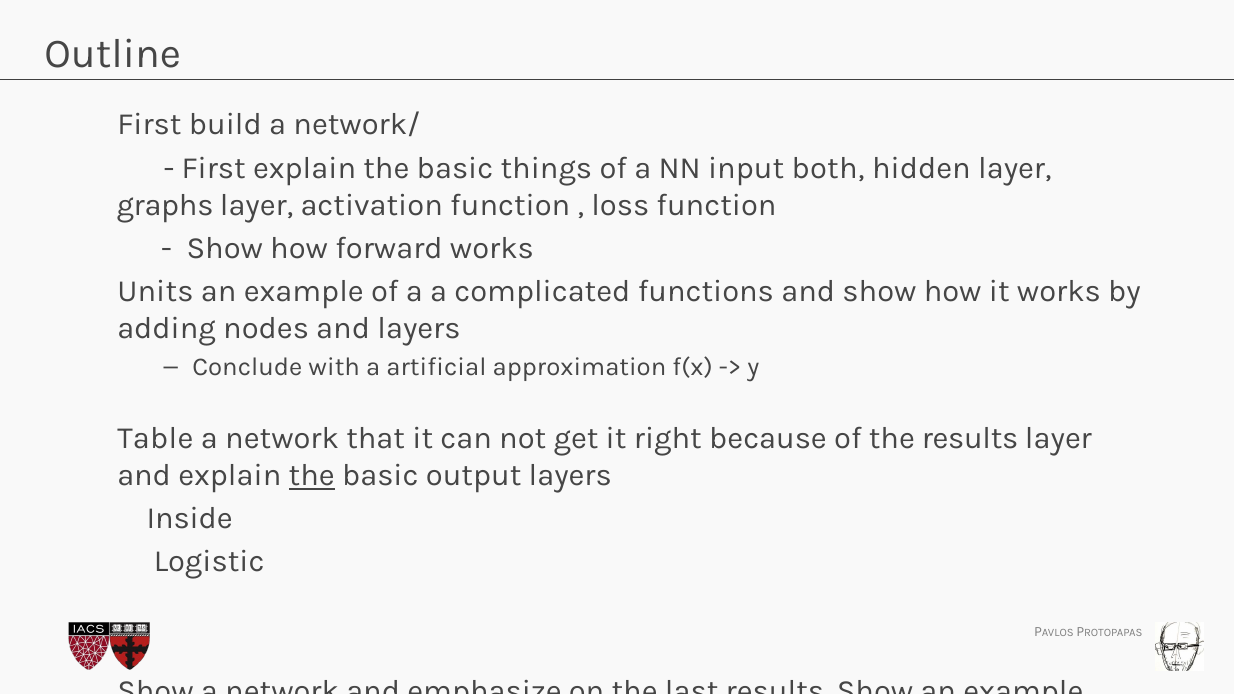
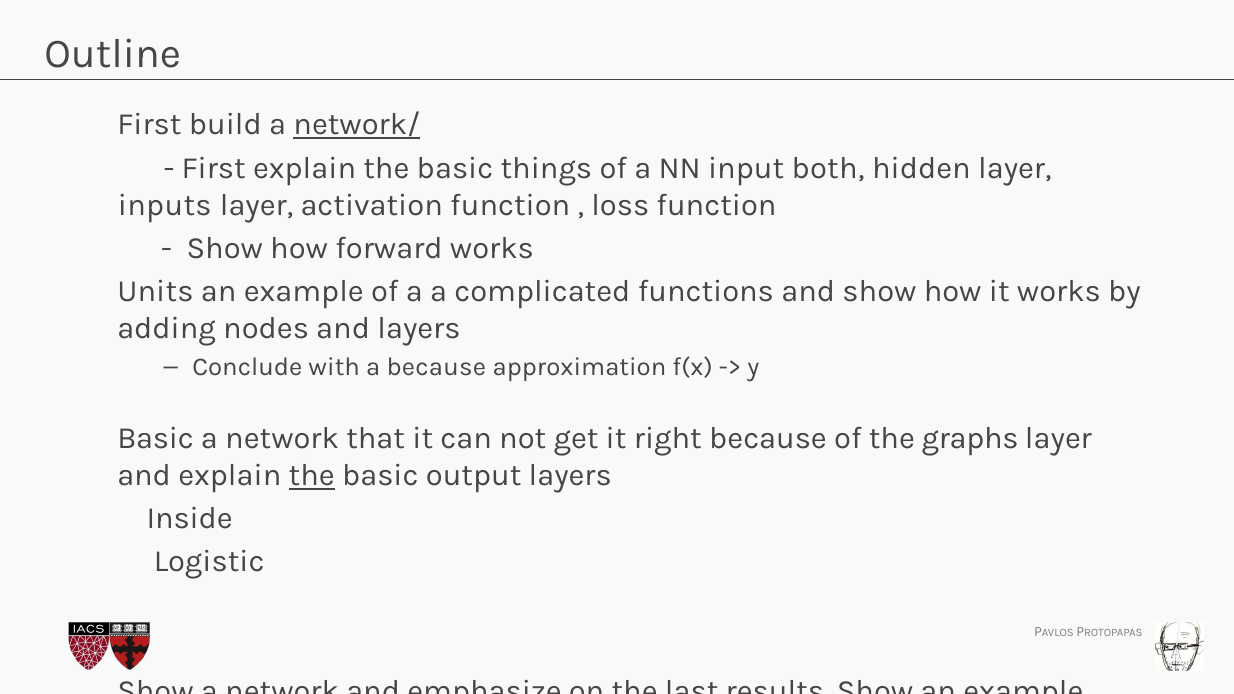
network/ underline: none -> present (357, 125)
graphs: graphs -> inputs (165, 205)
a artificial: artificial -> because (436, 367)
Table: Table -> Basic (156, 438)
the results: results -> graphs (970, 438)
